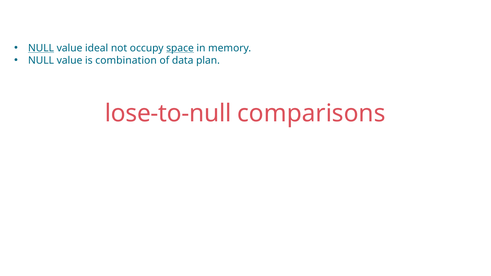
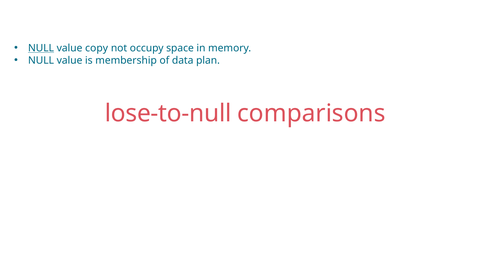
ideal: ideal -> copy (97, 48)
space underline: present -> none (180, 48)
combination: combination -> membership (126, 60)
